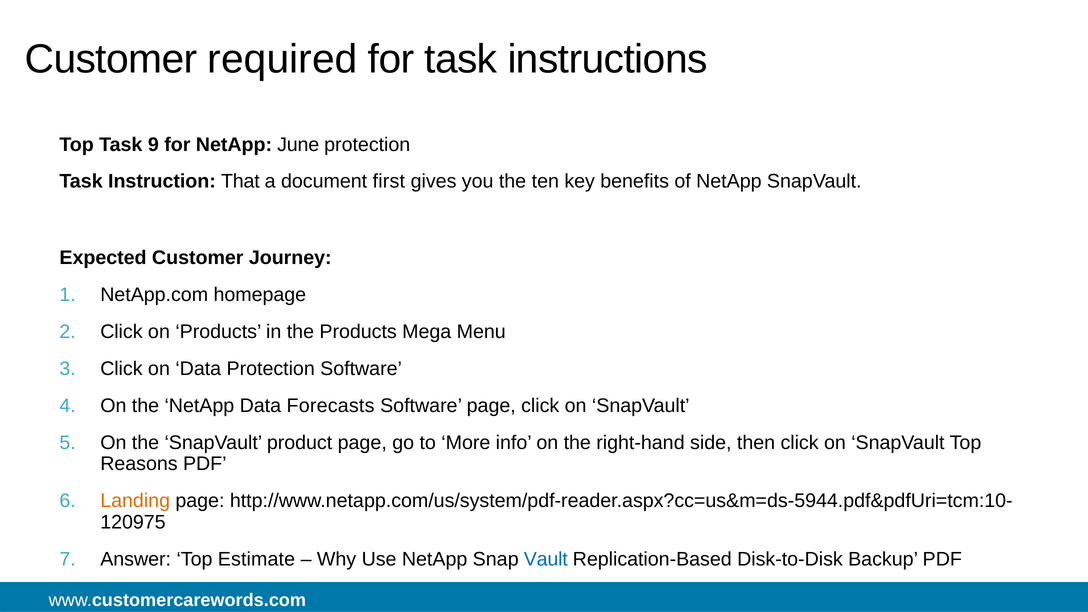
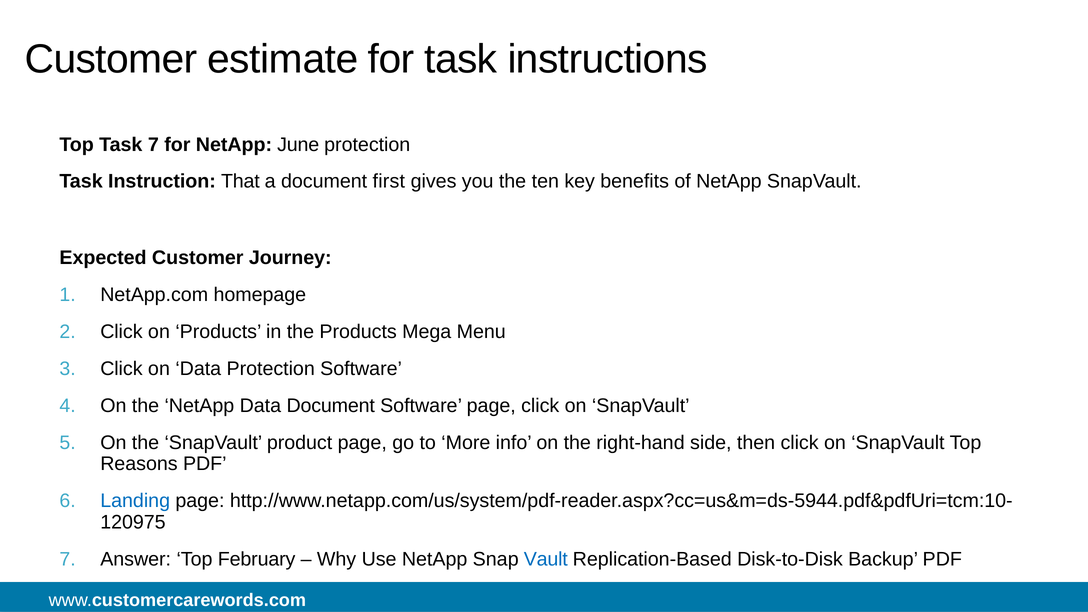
required: required -> estimate (283, 59)
Task 9: 9 -> 7 (153, 145)
Data Forecasts: Forecasts -> Document (331, 406)
Landing colour: orange -> blue (135, 501)
Estimate: Estimate -> February (257, 559)
